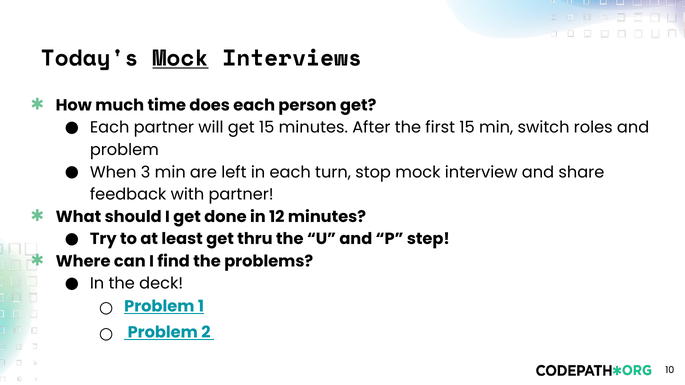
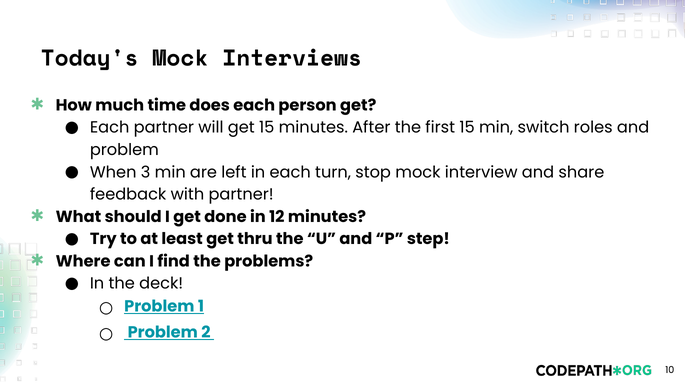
Mock underline: present -> none (180, 58)
